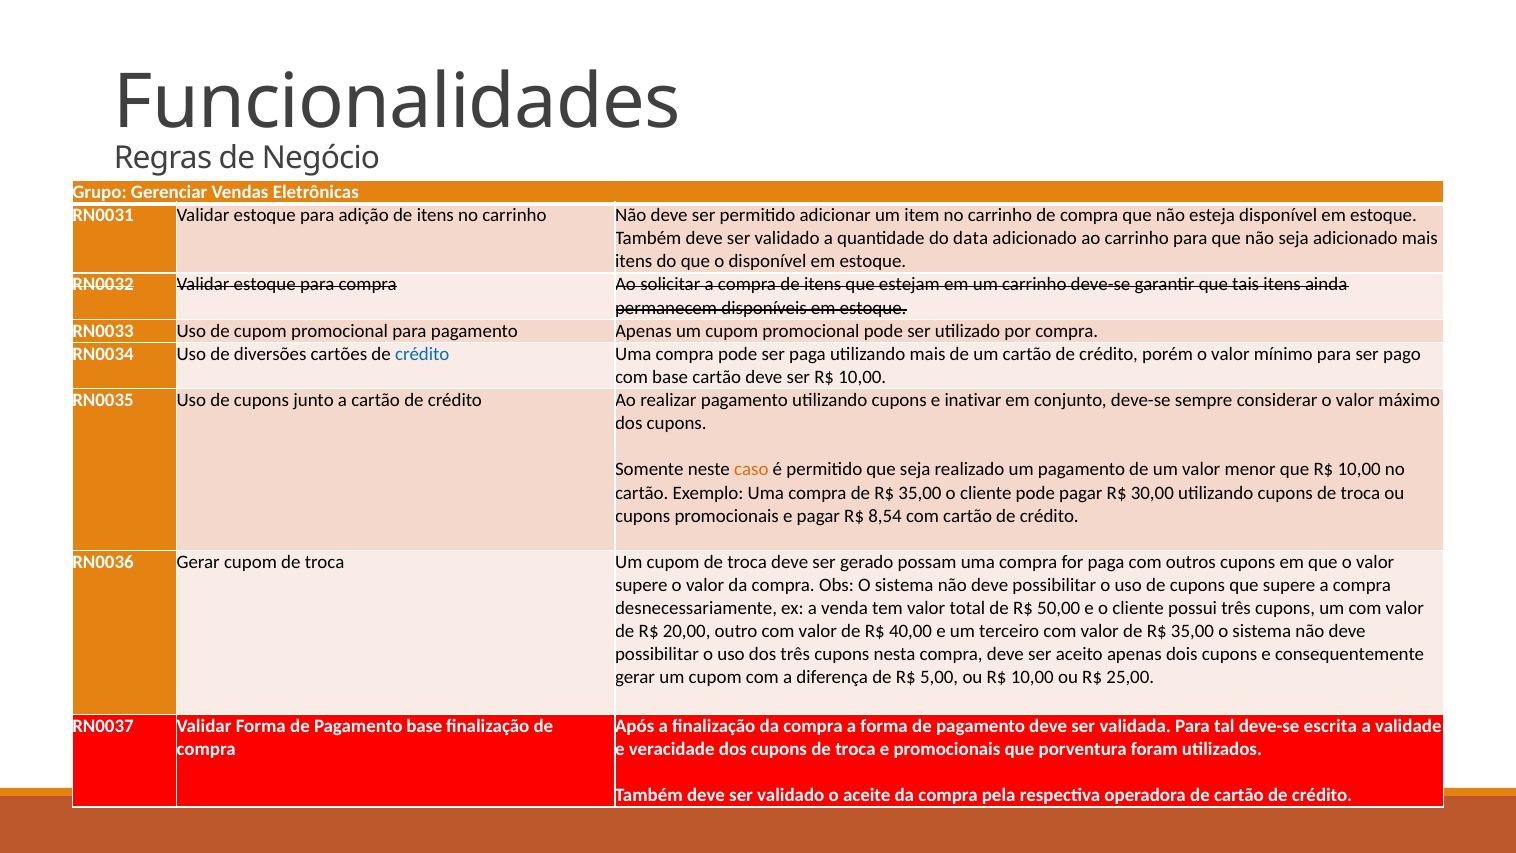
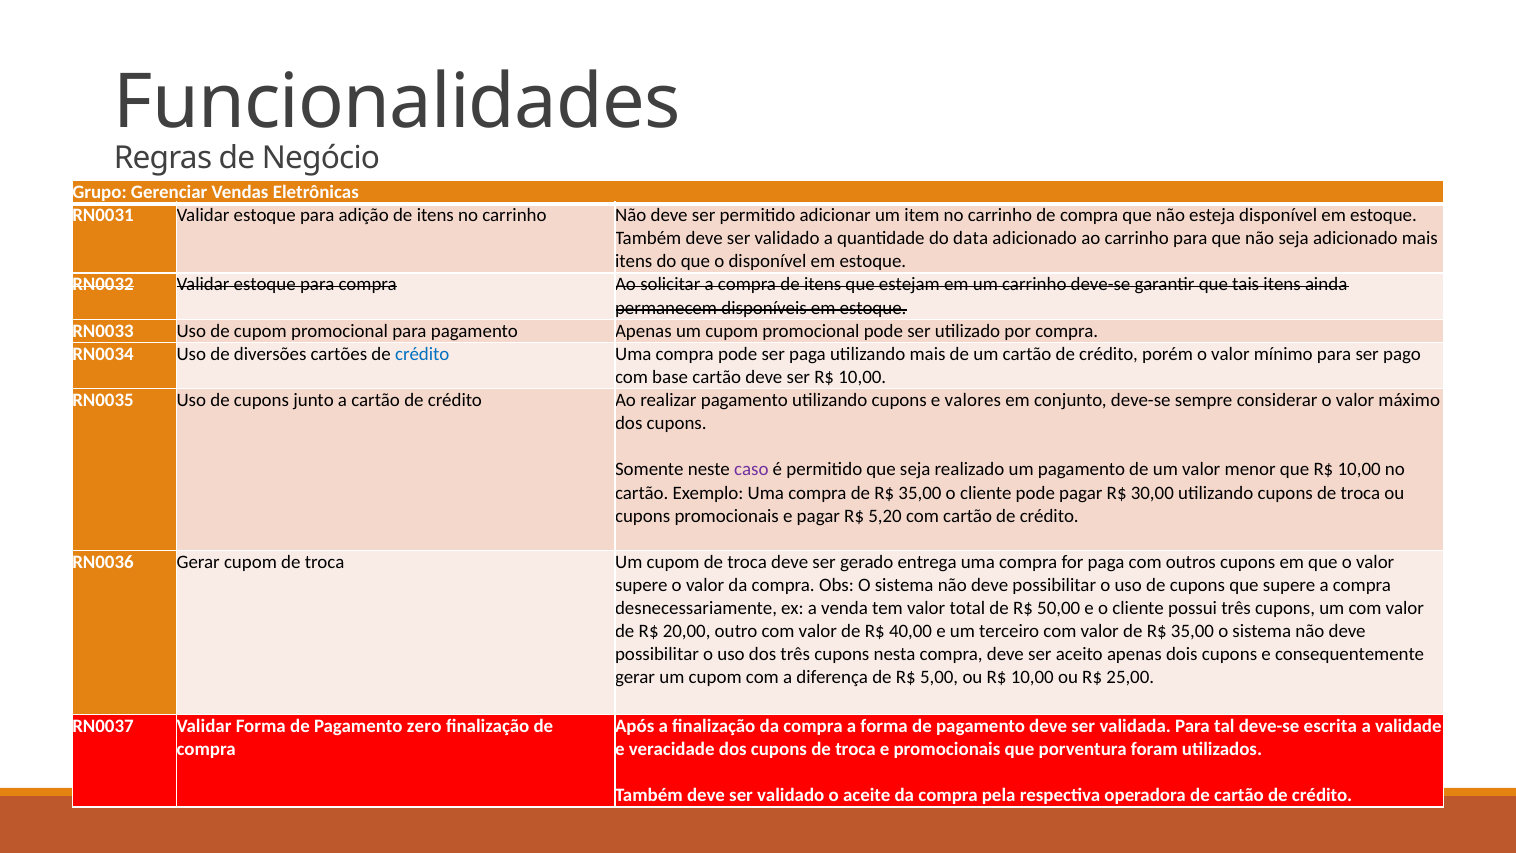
inativar: inativar -> valores (973, 400)
caso colour: orange -> purple (751, 470)
8,54: 8,54 -> 5,20 (885, 516)
possam: possam -> entrega (927, 562)
Pagamento base: base -> zero (424, 726)
